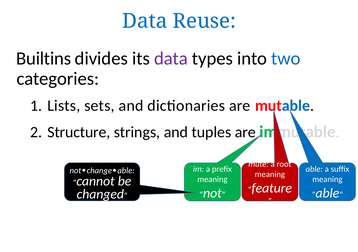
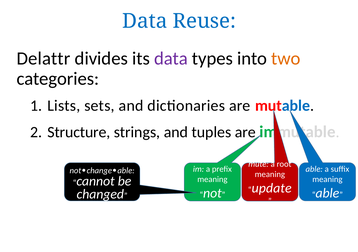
Builtins: Builtins -> Delattr (43, 59)
two colour: blue -> orange (286, 59)
feature: feature -> update (272, 188)
